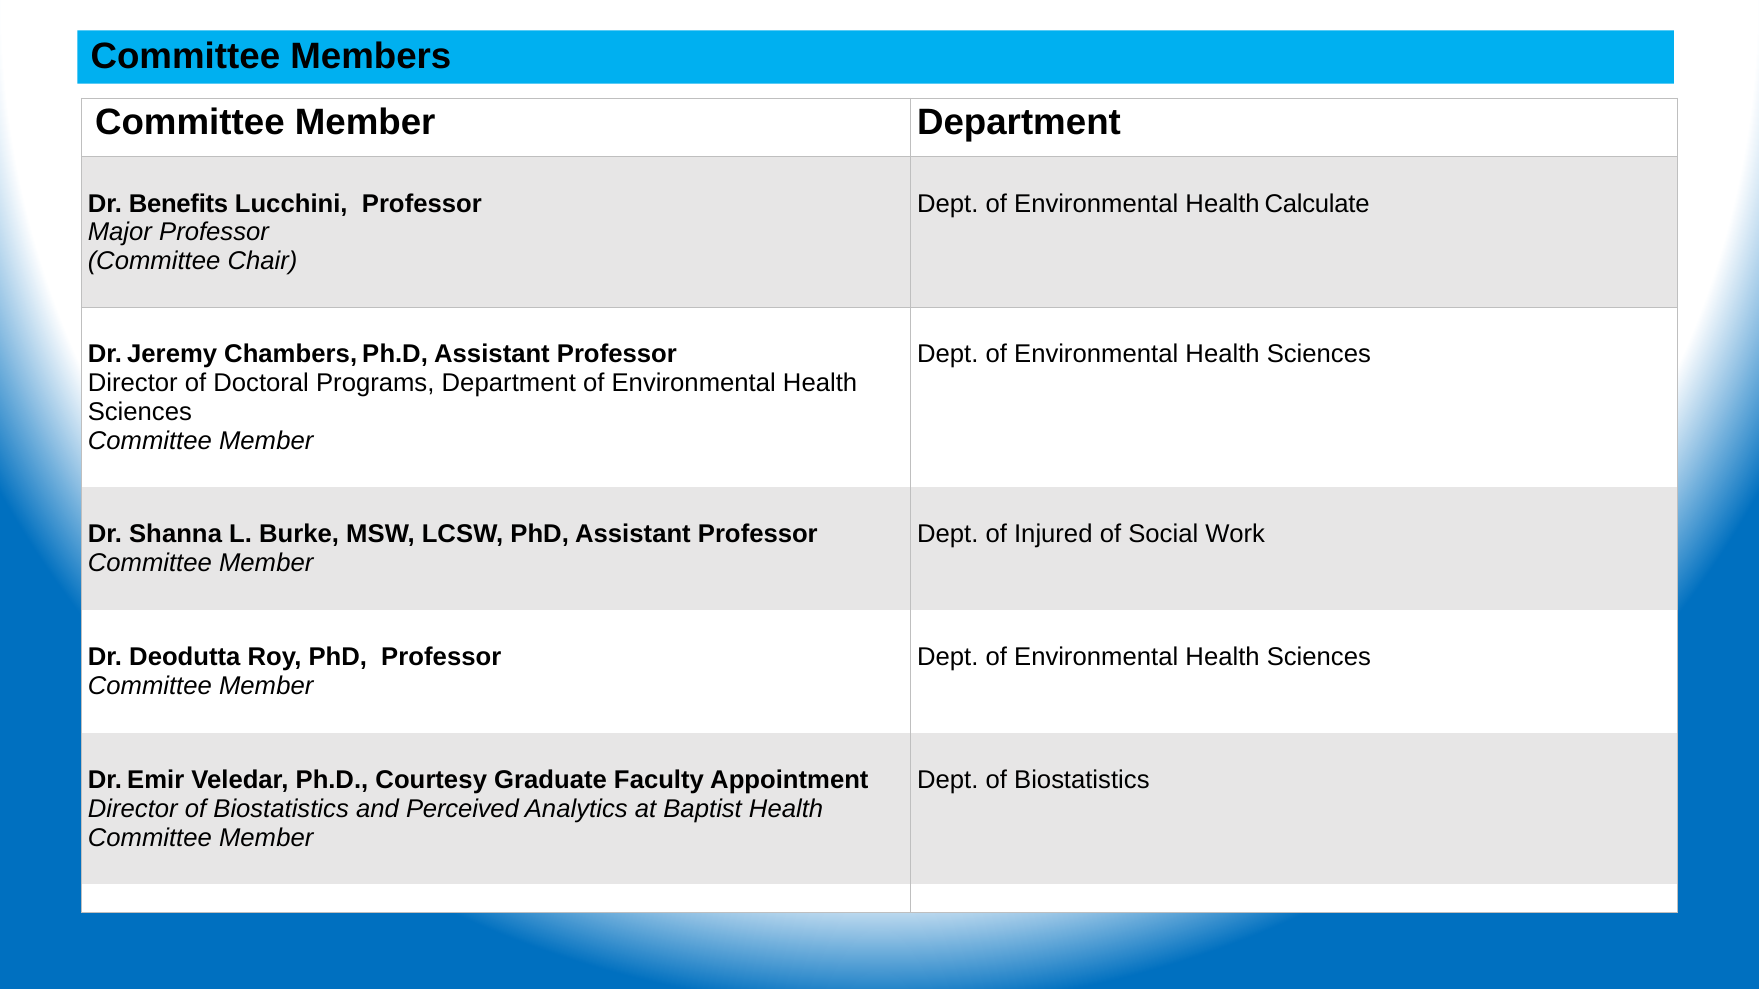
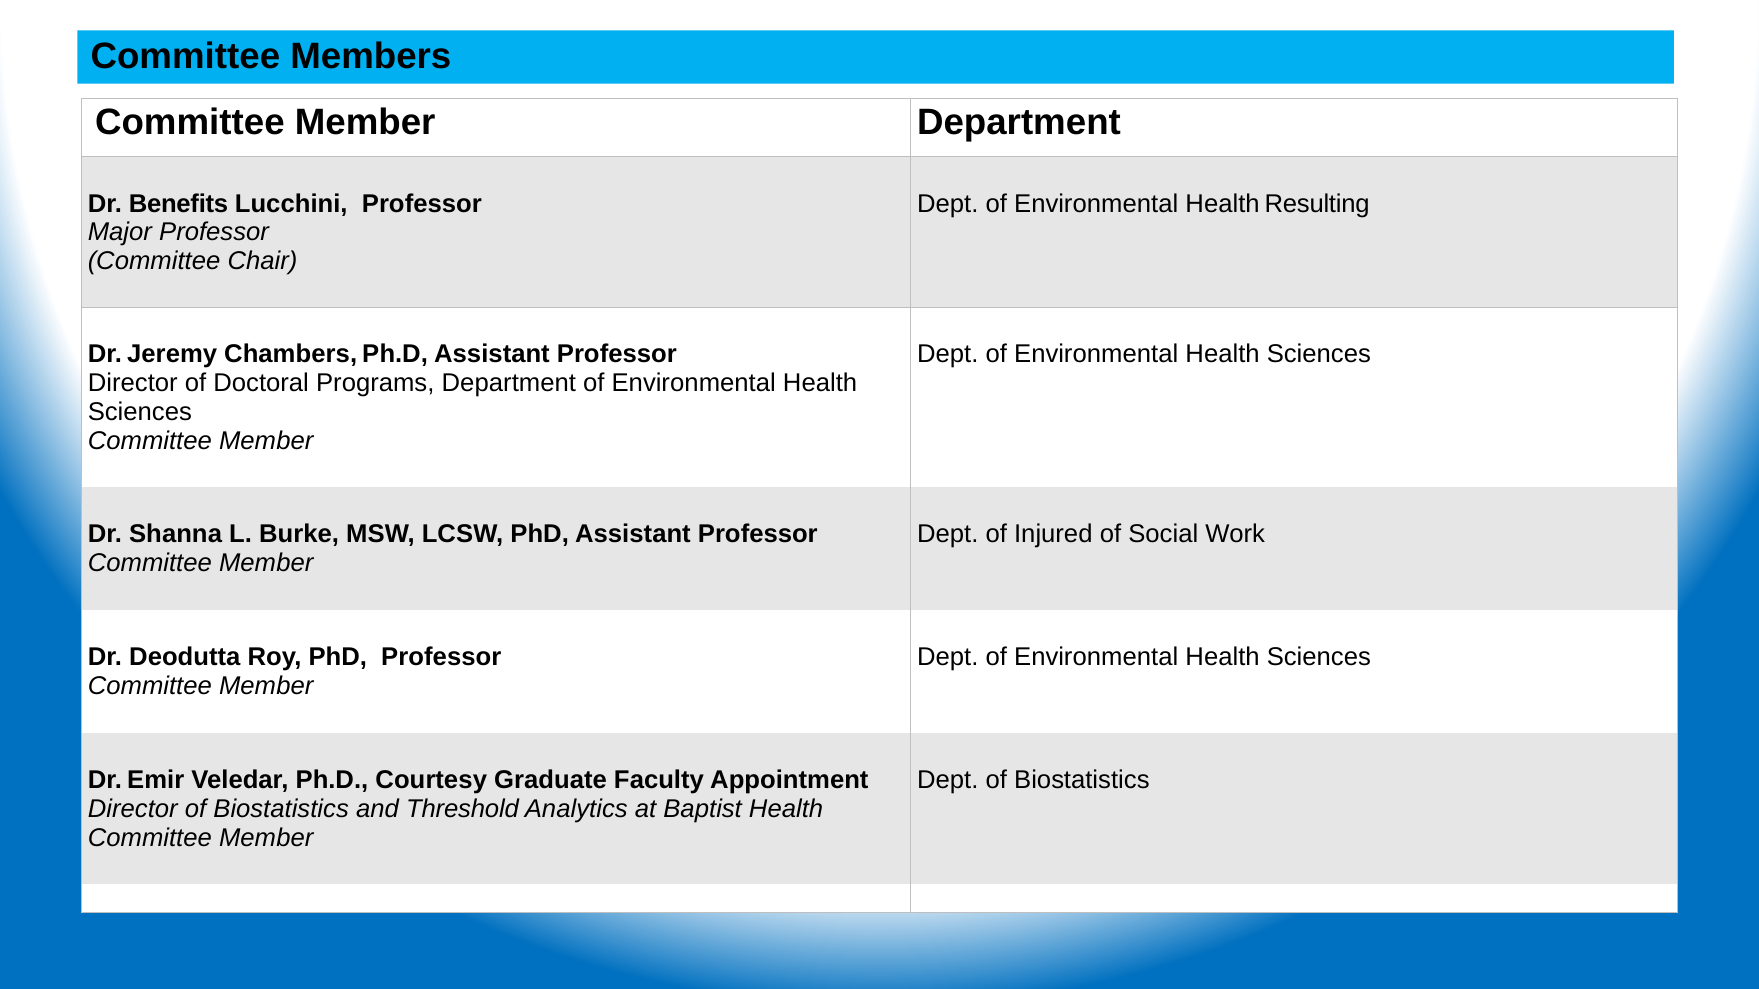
Calculate: Calculate -> Resulting (1317, 204)
Perceived: Perceived -> Threshold (462, 809)
